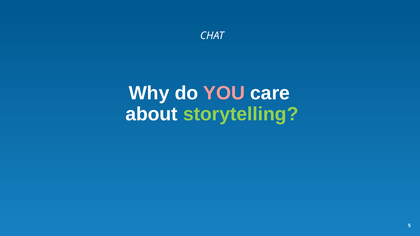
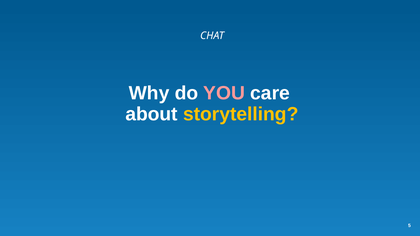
storytelling colour: light green -> yellow (241, 114)
